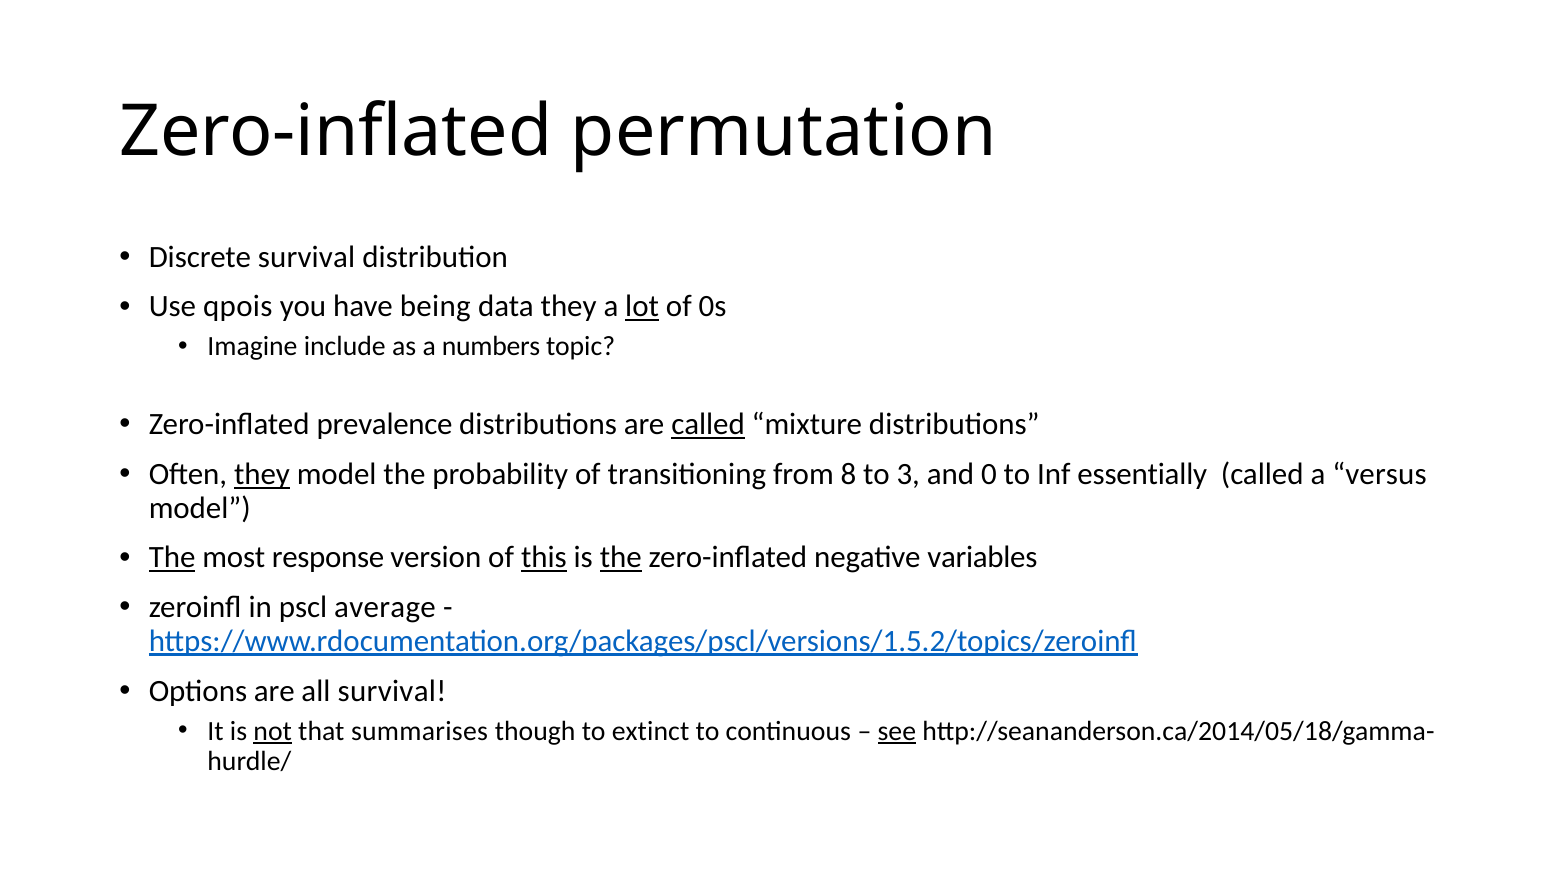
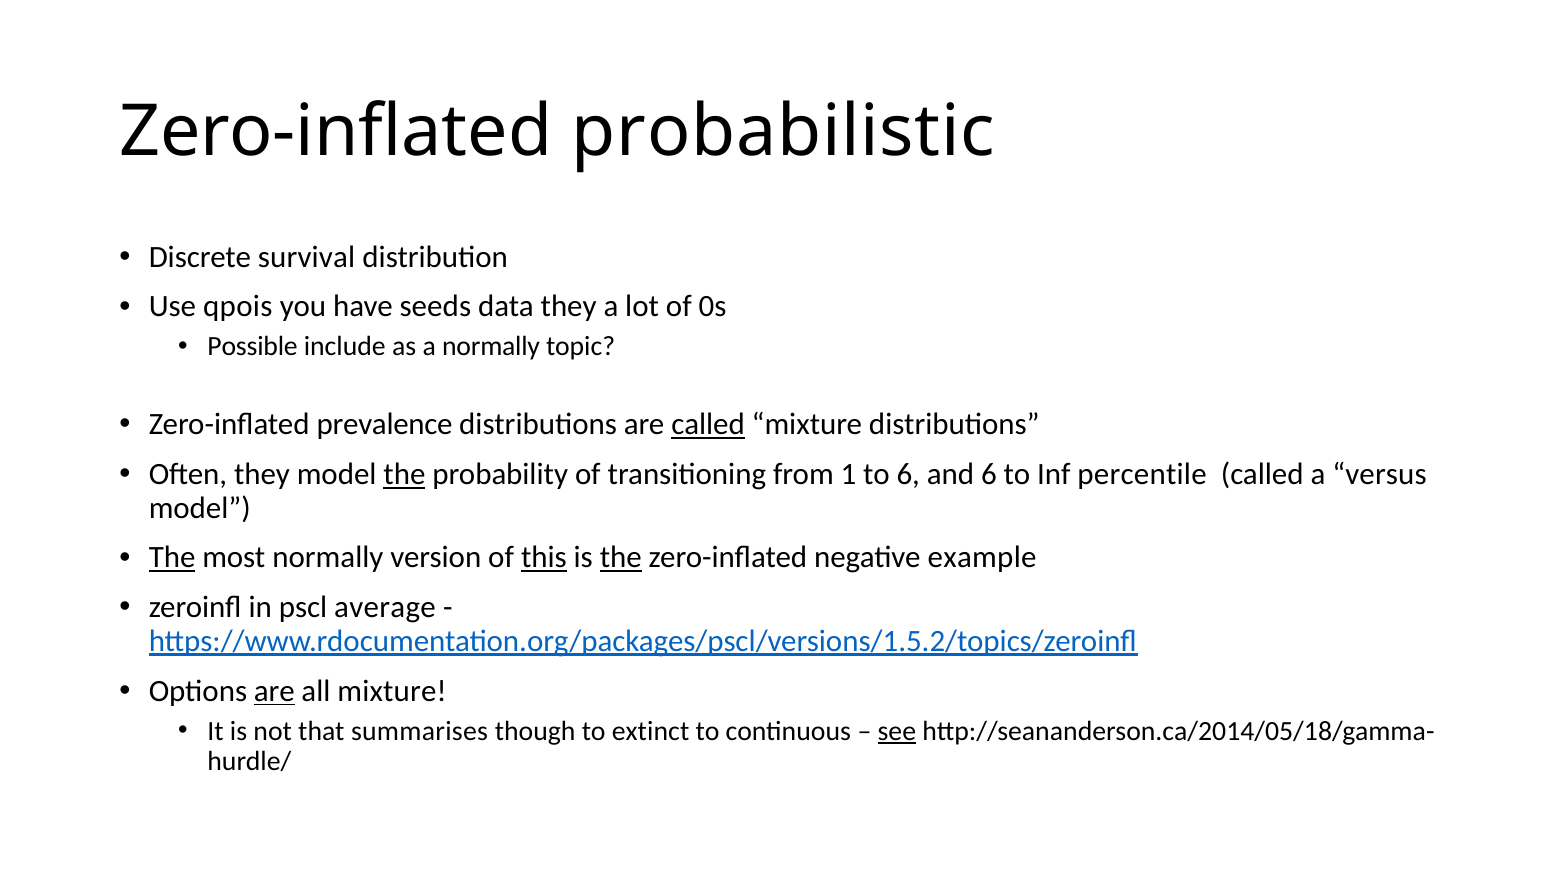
permutation: permutation -> probabilistic (784, 132)
being: being -> seeds (435, 307)
lot underline: present -> none (642, 307)
Imagine: Imagine -> Possible (253, 347)
a numbers: numbers -> normally (491, 347)
they underline: present -> none (262, 474)
the underline: none -> present (404, 474)
8: 8 -> 1 (849, 474)
to 3: 3 -> 6 (908, 474)
and 0: 0 -> 6 (989, 474)
essentially: essentially -> percentile (1142, 474)
most response: response -> normally (328, 558)
variables: variables -> example (982, 558)
are underline: none -> present (274, 691)
all survival: survival -> mixture (392, 691)
not underline: present -> none (273, 731)
